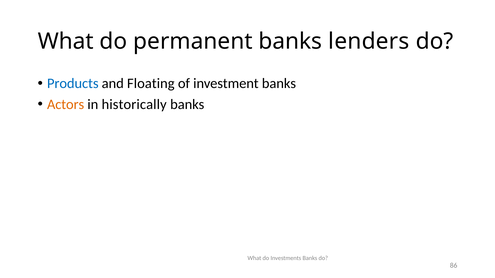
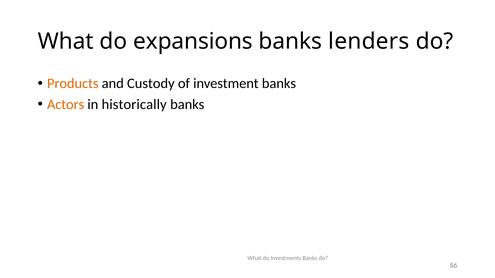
permanent: permanent -> expansions (193, 42)
Products colour: blue -> orange (73, 84)
Floating: Floating -> Custody (151, 84)
